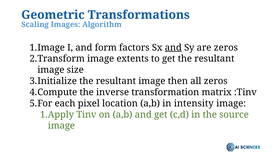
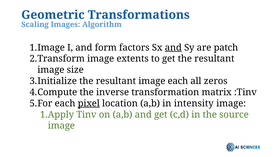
are zeros: zeros -> patch (226, 48)
image then: then -> each (178, 81)
pixel underline: none -> present (89, 103)
